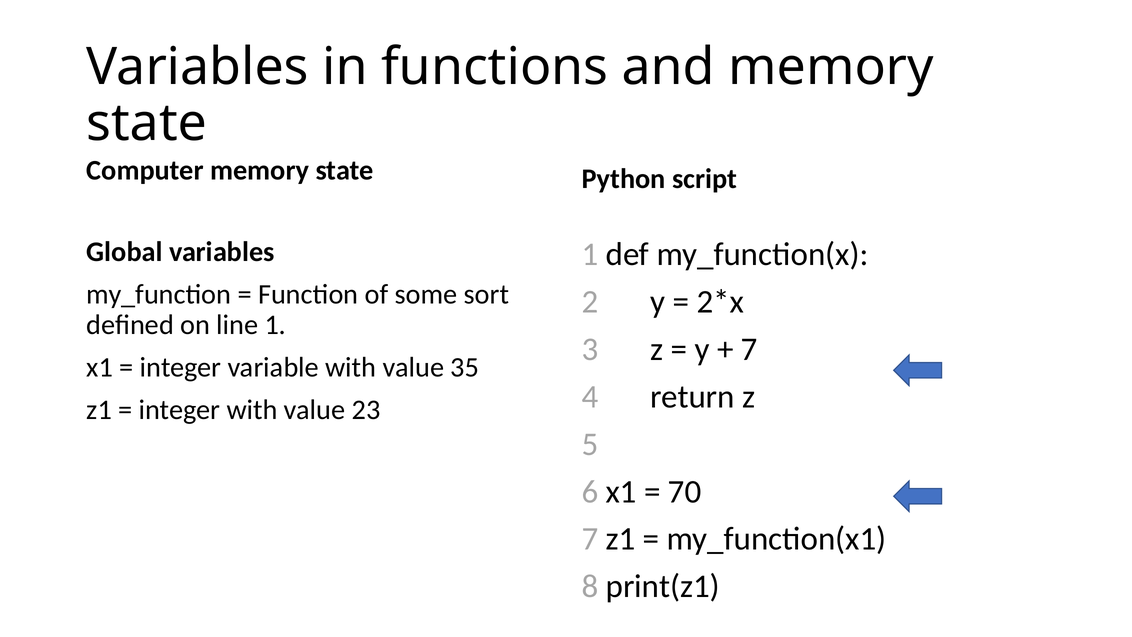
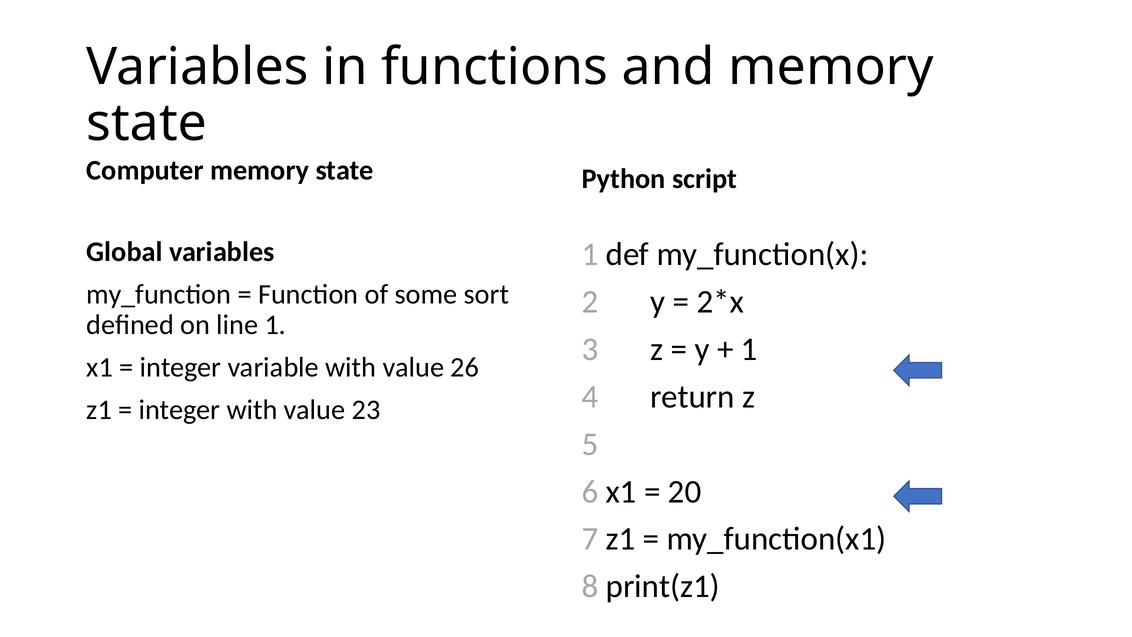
7: 7 -> 1 (749, 349)
35: 35 -> 26 (465, 367)
70: 70 -> 20 (685, 491)
